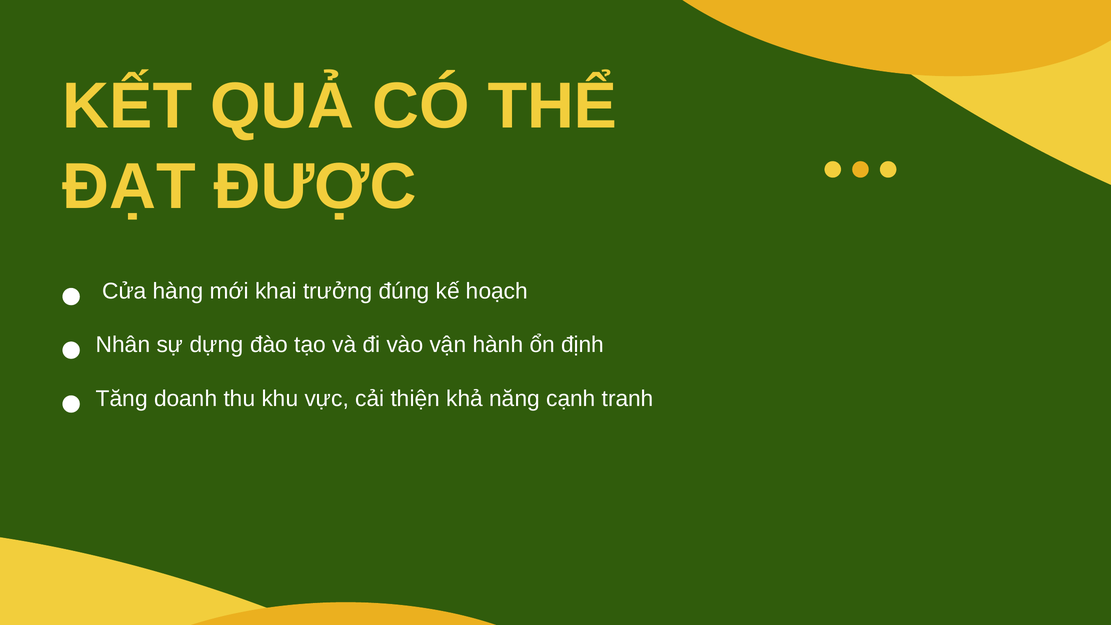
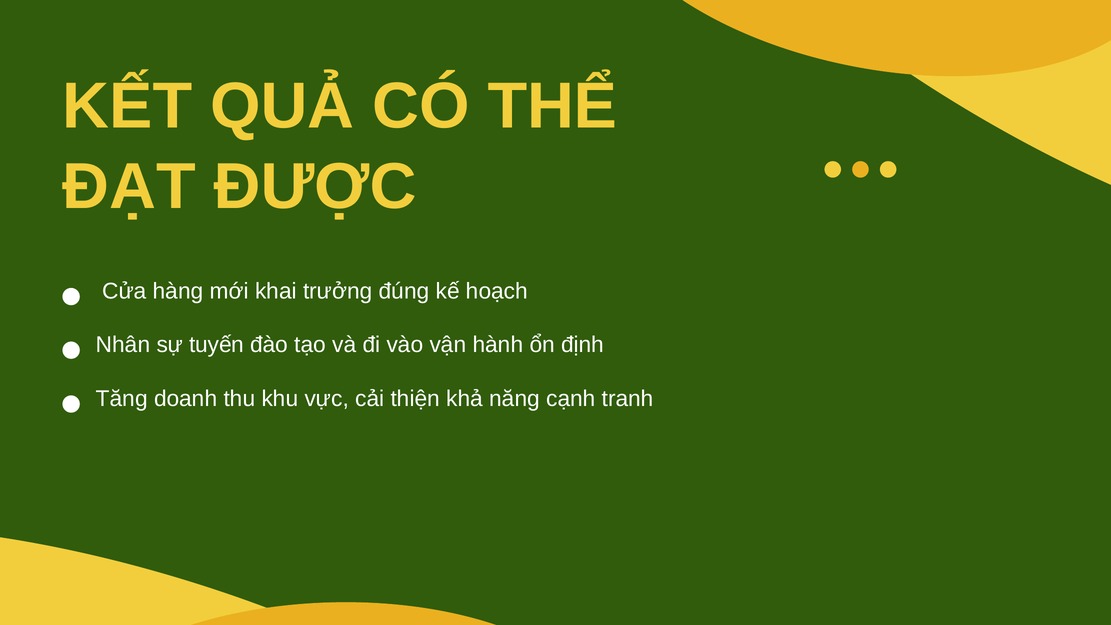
dựng: dựng -> tuyến (217, 345)
